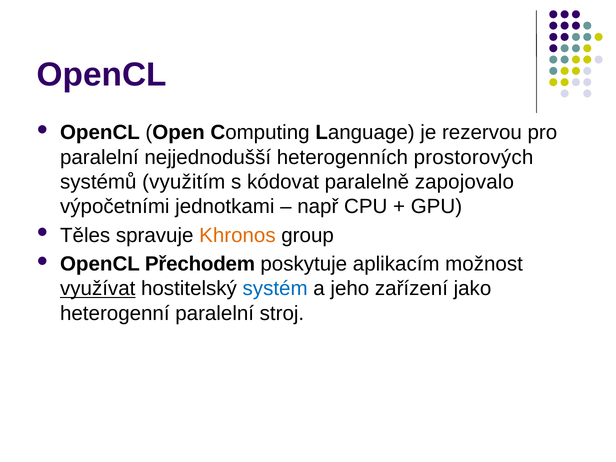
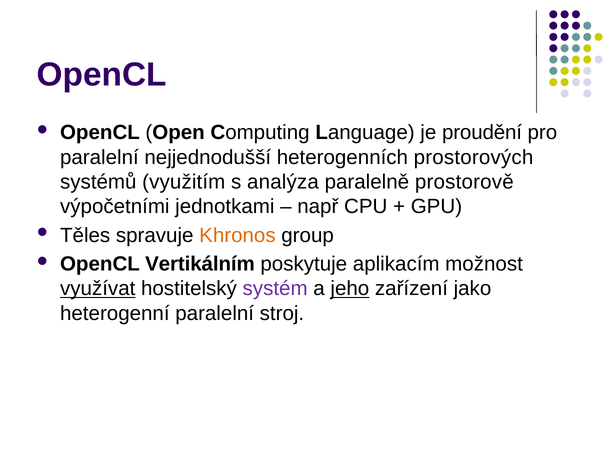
rezervou: rezervou -> proudění (482, 133)
kódovat: kódovat -> analýza (283, 182)
zapojovalo: zapojovalo -> prostorově (464, 182)
Přechodem: Přechodem -> Vertikálním (200, 264)
systém colour: blue -> purple (275, 289)
jeho underline: none -> present (350, 289)
